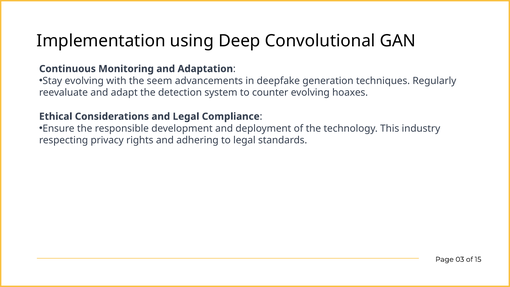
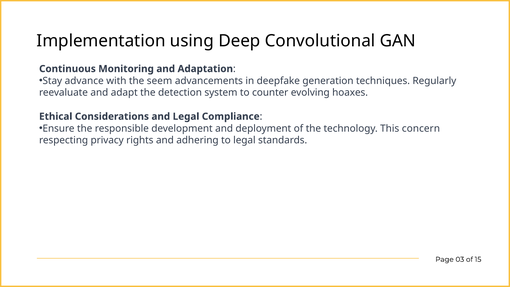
Stay evolving: evolving -> advance (84, 81)
industry: industry -> concern (421, 128)
